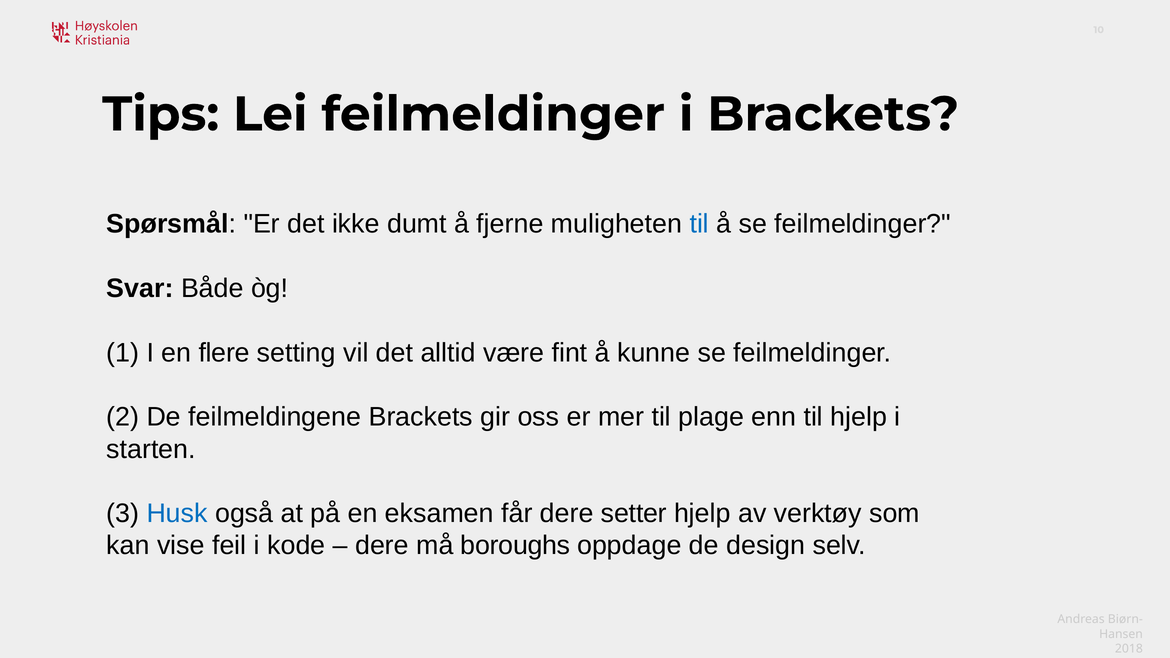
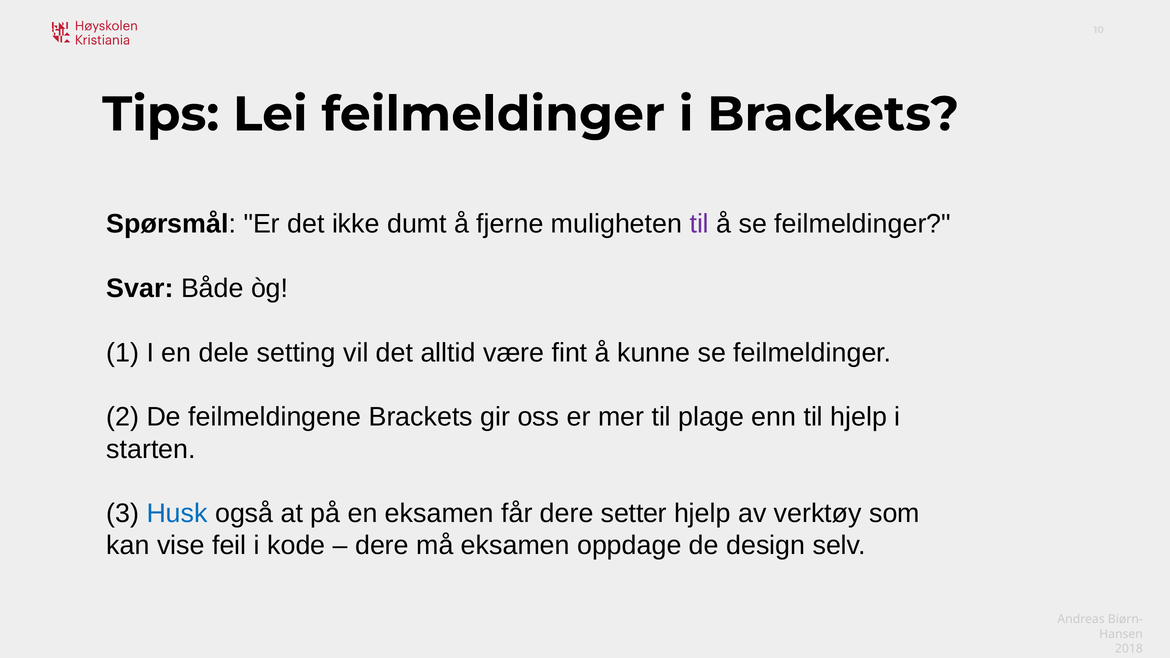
til colour: blue -> purple (699, 224)
flere: flere -> dele (224, 353)
må boroughs: boroughs -> eksamen (515, 546)
